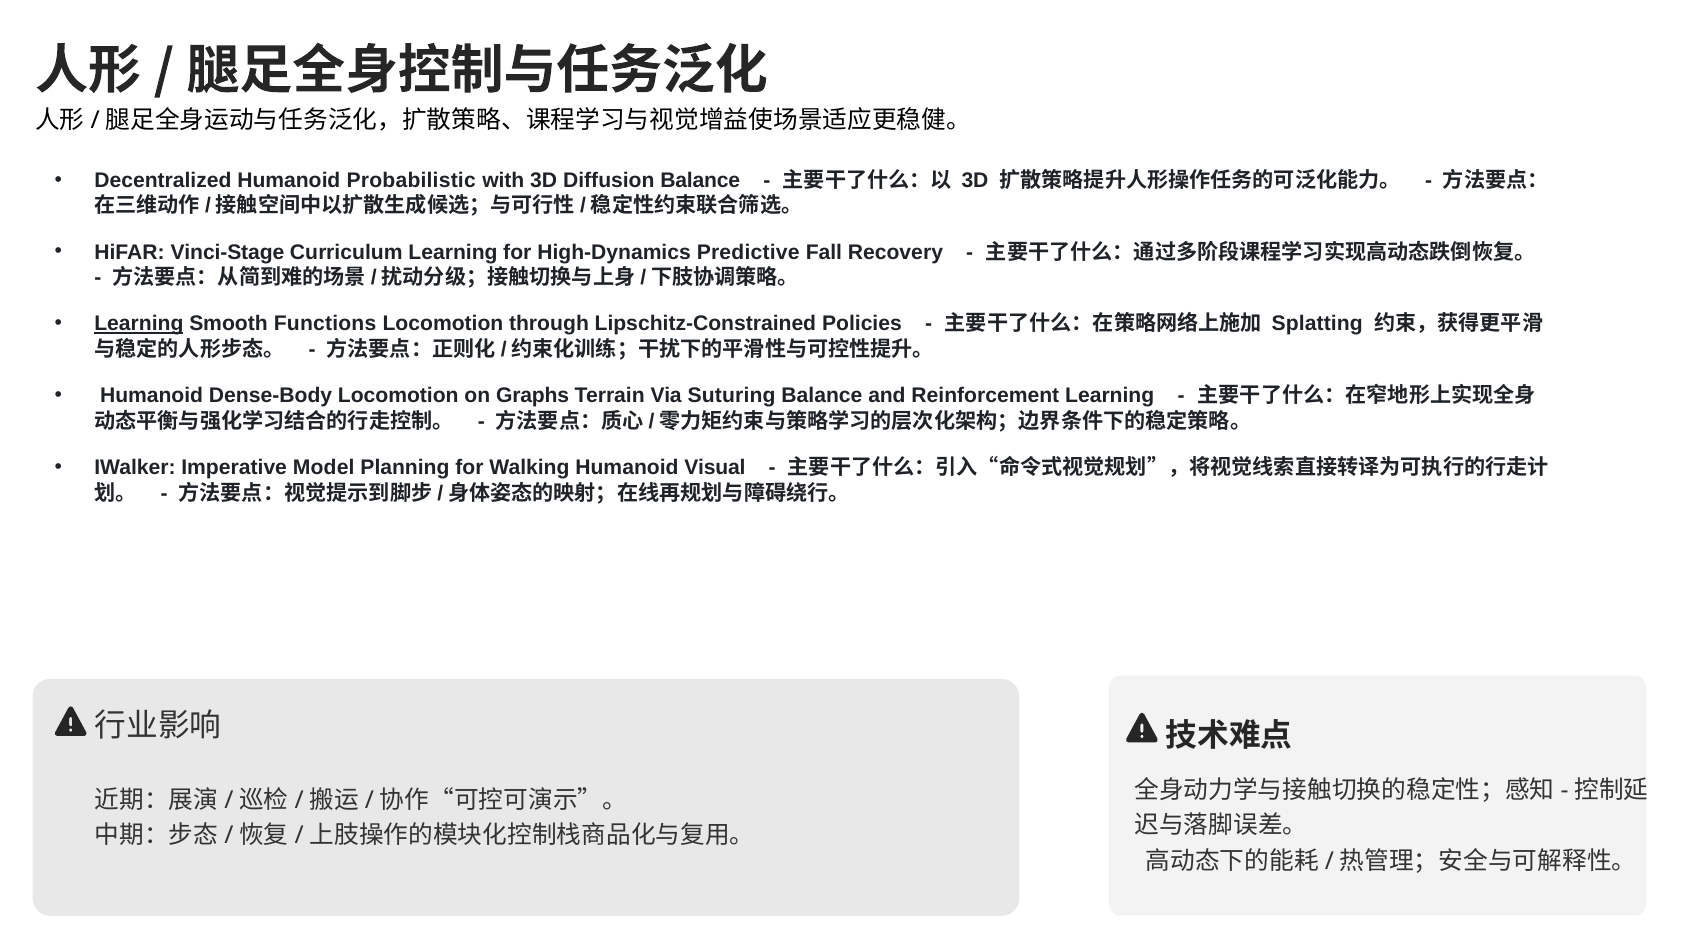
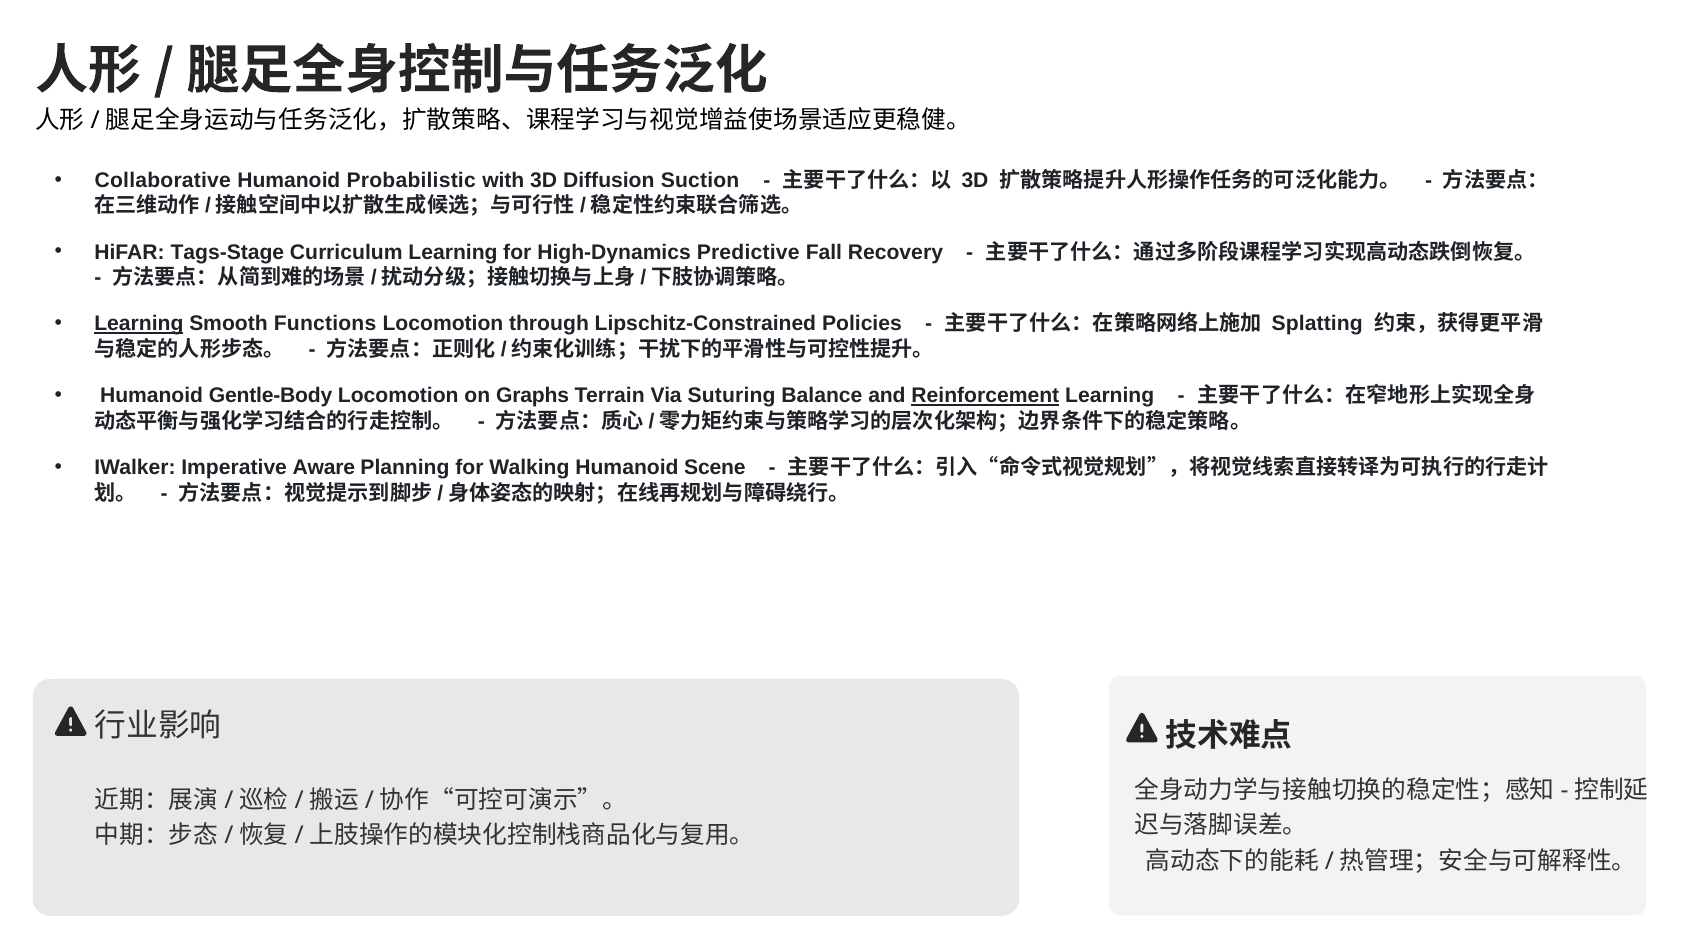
Decentralized: Decentralized -> Collaborative (163, 180)
Diffusion Balance: Balance -> Suction (700, 180)
Vinci-Stage: Vinci-Stage -> Tags-Stage (227, 252)
Dense-Body: Dense-Body -> Gentle-Body (271, 396)
Reinforcement underline: none -> present (985, 396)
Model: Model -> Aware (324, 468)
Visual: Visual -> Scene (715, 468)
